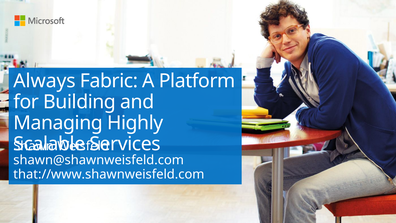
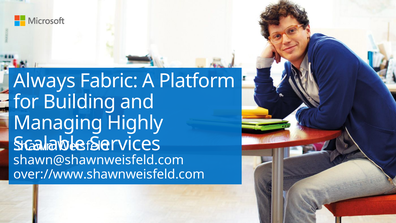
that://www.shawnweisfeld.com: that://www.shawnweisfeld.com -> over://www.shawnweisfeld.com (109, 174)
